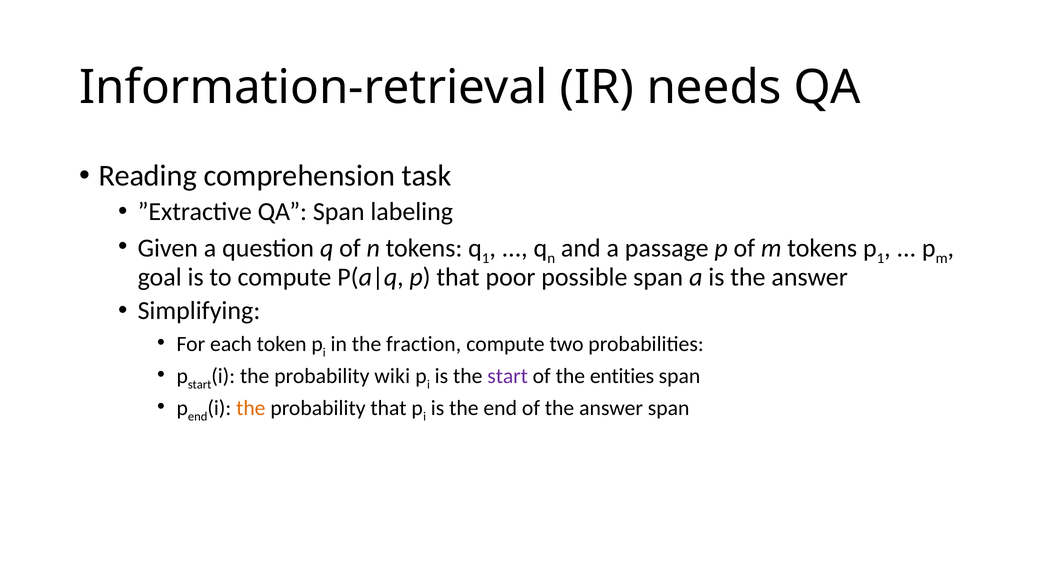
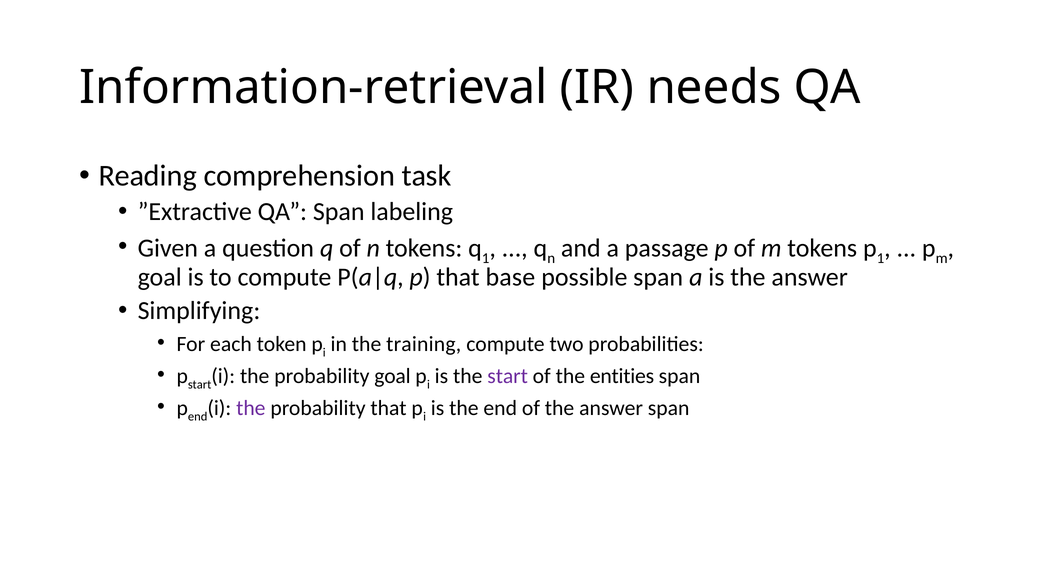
poor: poor -> base (510, 277)
fraction: fraction -> training (424, 344)
probability wiki: wiki -> goal (392, 376)
the colour: orange -> purple (251, 408)
